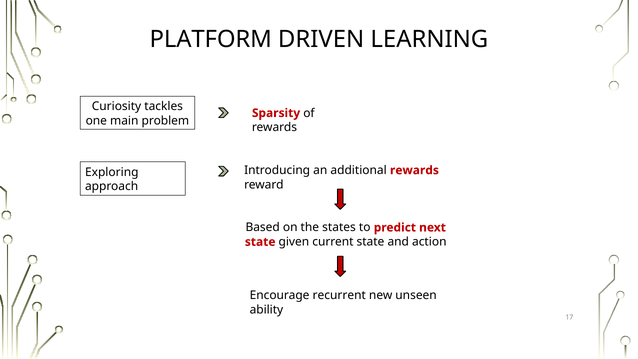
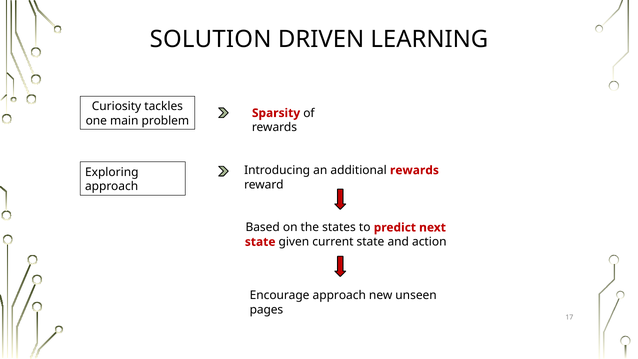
PLATFORM: PLATFORM -> SOLUTION (211, 39)
Encourage recurrent: recurrent -> approach (339, 295)
ability: ability -> pages (266, 310)
